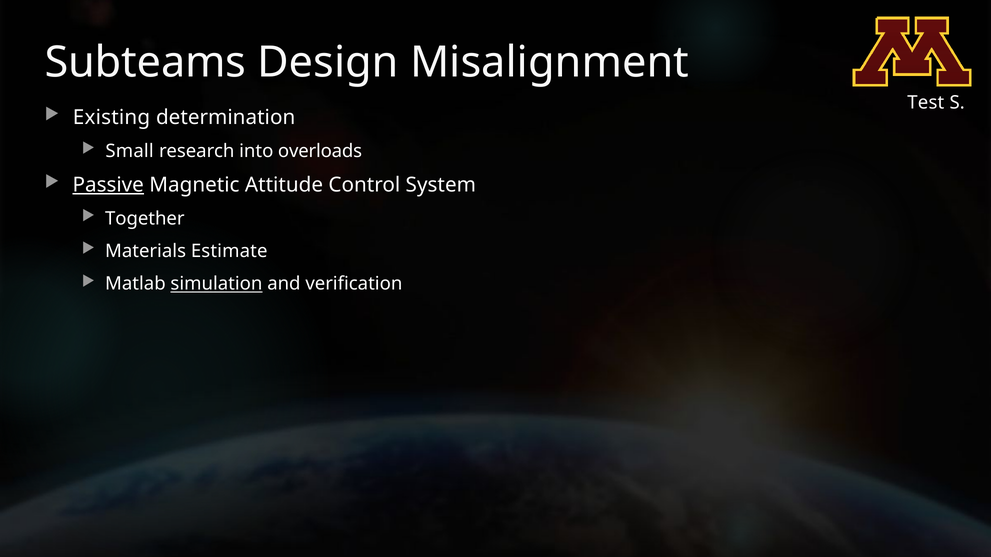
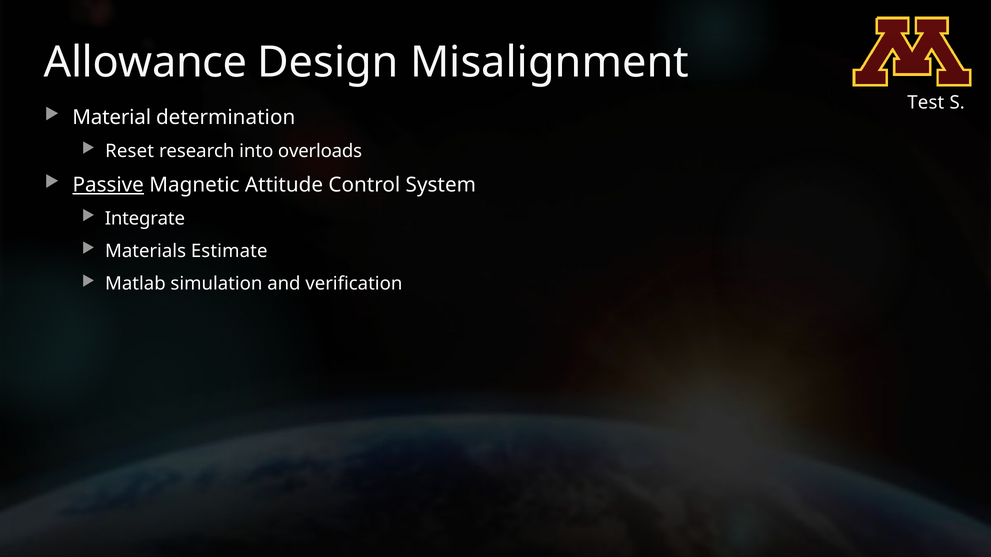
Subteams: Subteams -> Allowance (146, 62)
Existing: Existing -> Material (112, 117)
Small: Small -> Reset (130, 151)
Together: Together -> Integrate (145, 219)
simulation underline: present -> none (216, 284)
